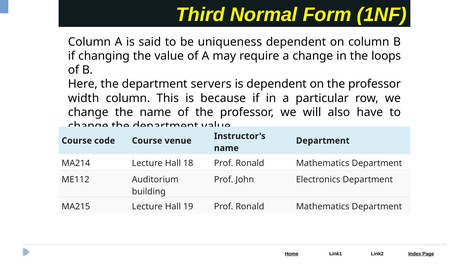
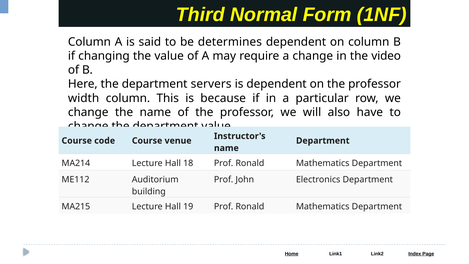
uniqueness: uniqueness -> determines (230, 42)
loops: loops -> video (386, 56)
